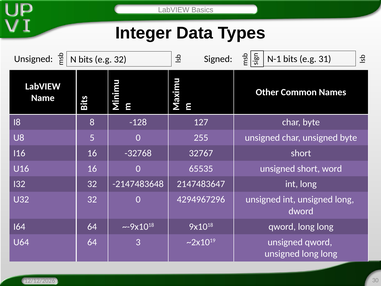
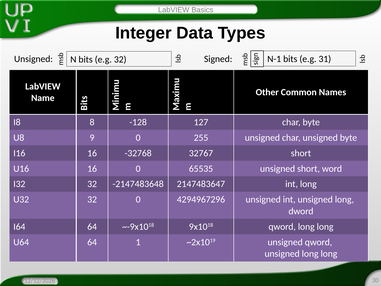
5: 5 -> 9 (92, 138)
3: 3 -> 1 (138, 242)
